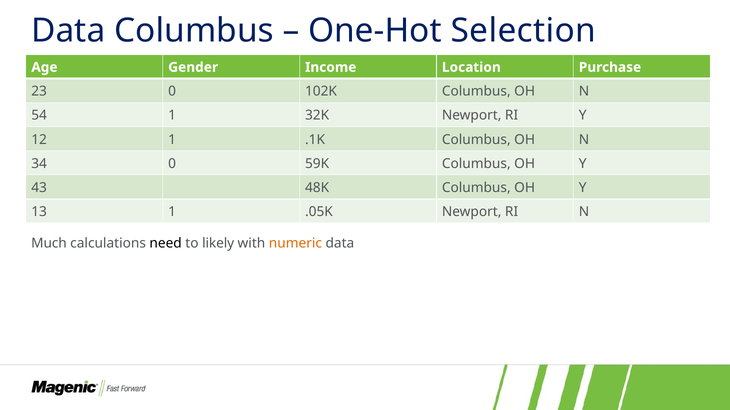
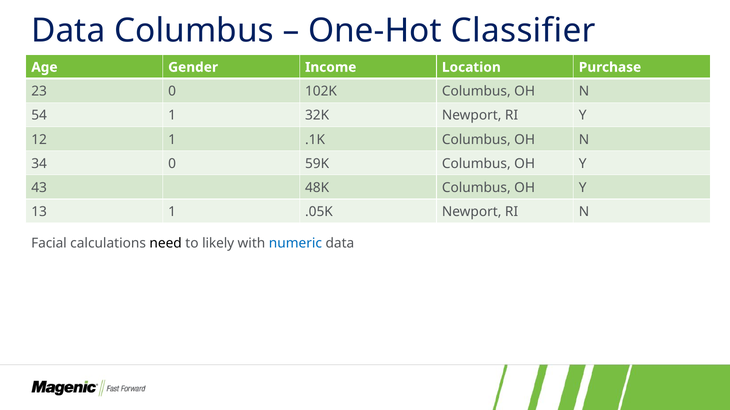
Selection: Selection -> Classifier (523, 31)
Much: Much -> Facial (49, 244)
numeric colour: orange -> blue (295, 244)
